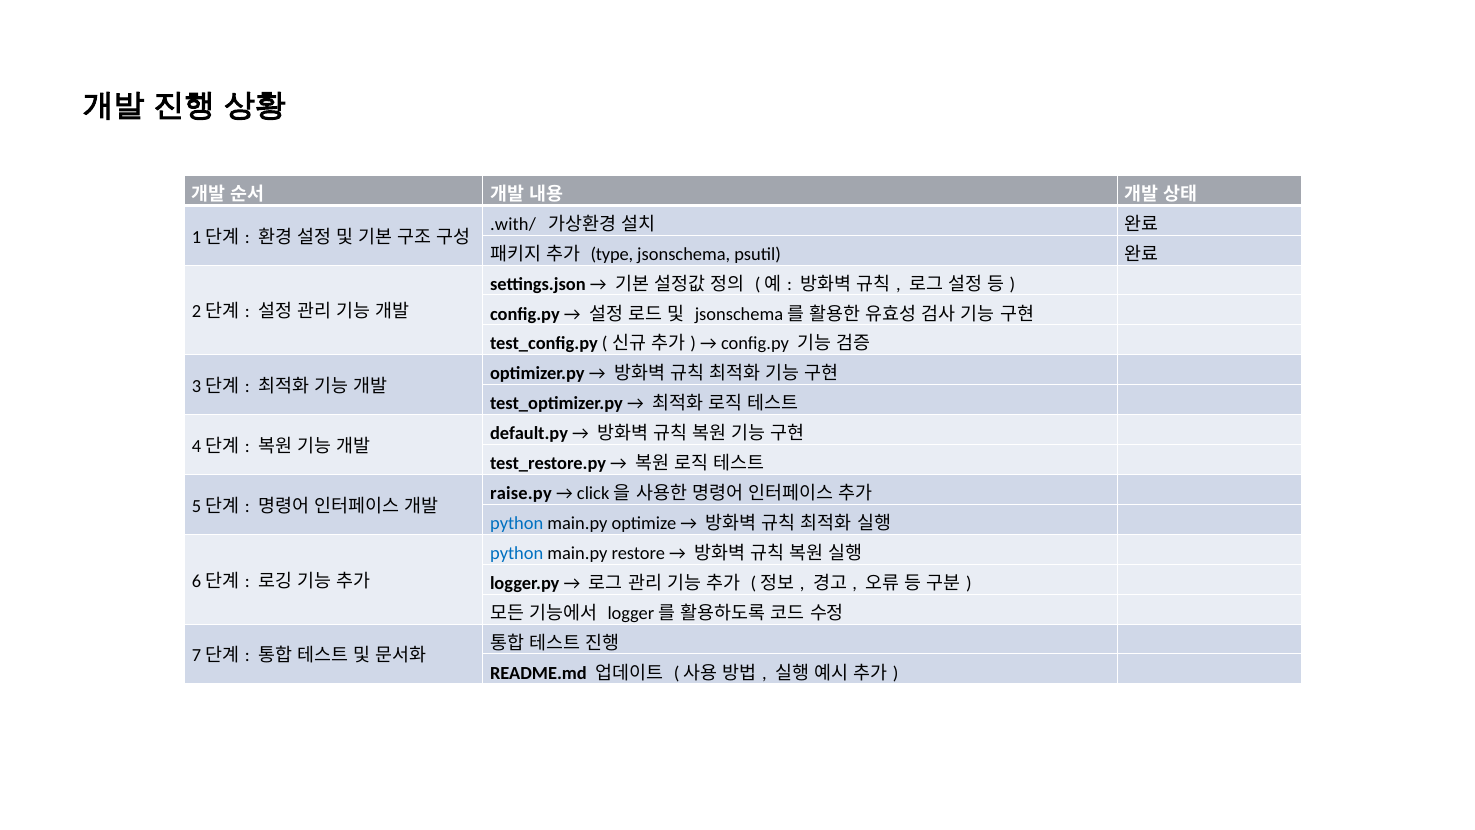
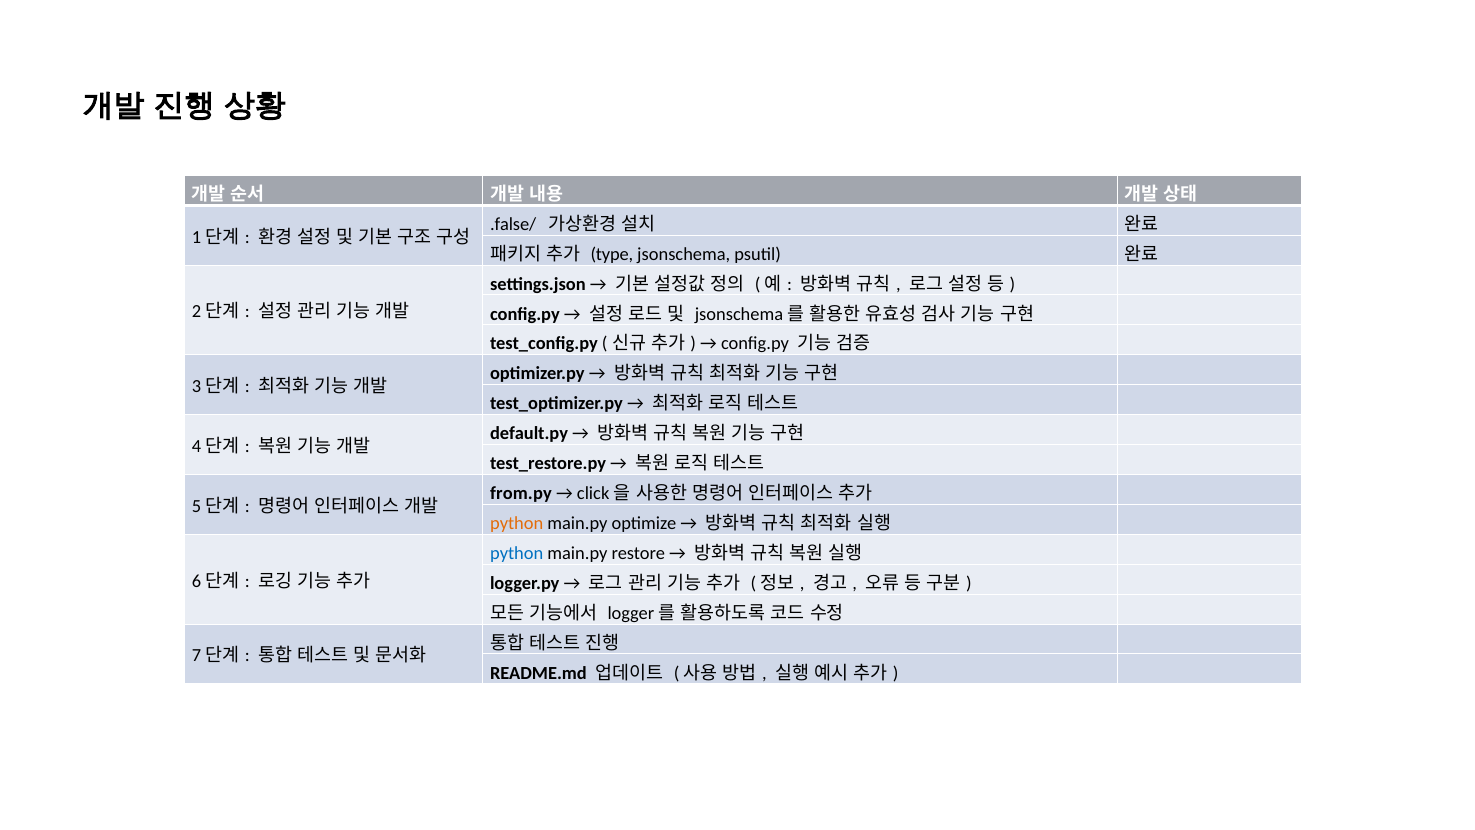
.with/: .with/ -> .false/ (513, 224)
raise.py: raise.py -> from.py (521, 493)
python colour: blue -> orange (517, 523)
